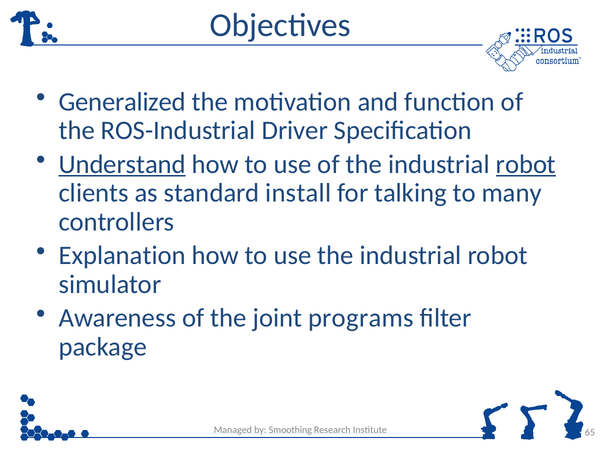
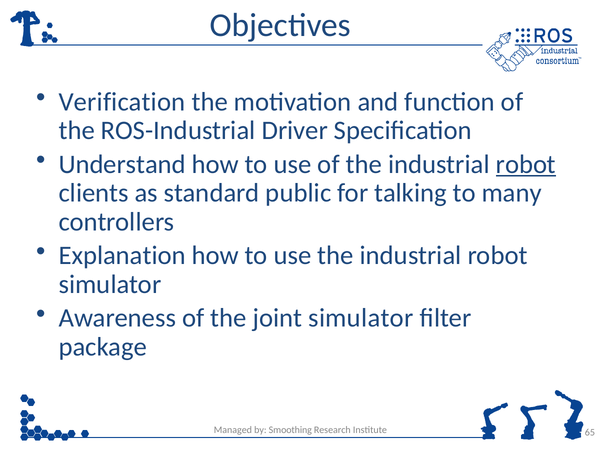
Generalized: Generalized -> Verification (122, 102)
Understand underline: present -> none (122, 165)
install: install -> public (298, 193)
joint programs: programs -> simulator (361, 318)
